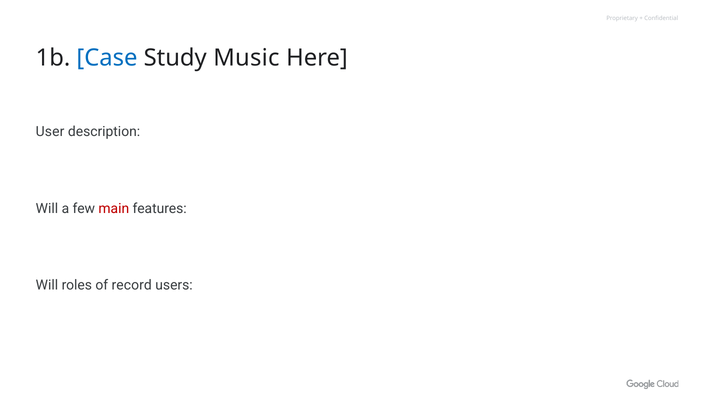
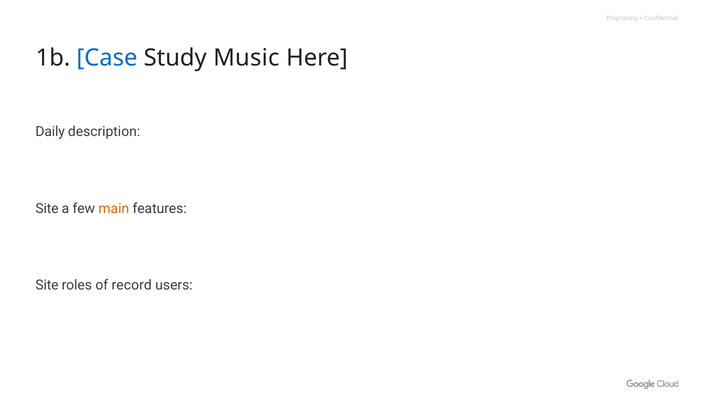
User: User -> Daily (50, 132)
Will: Will -> Site (47, 208)
main colour: red -> orange (114, 208)
Will: Will -> Site (47, 285)
